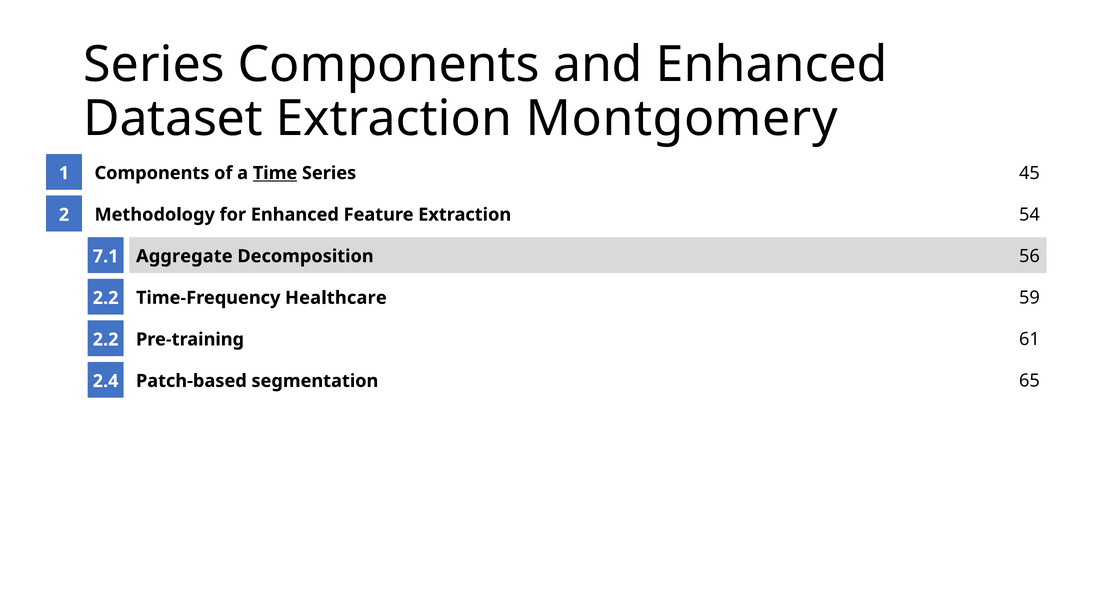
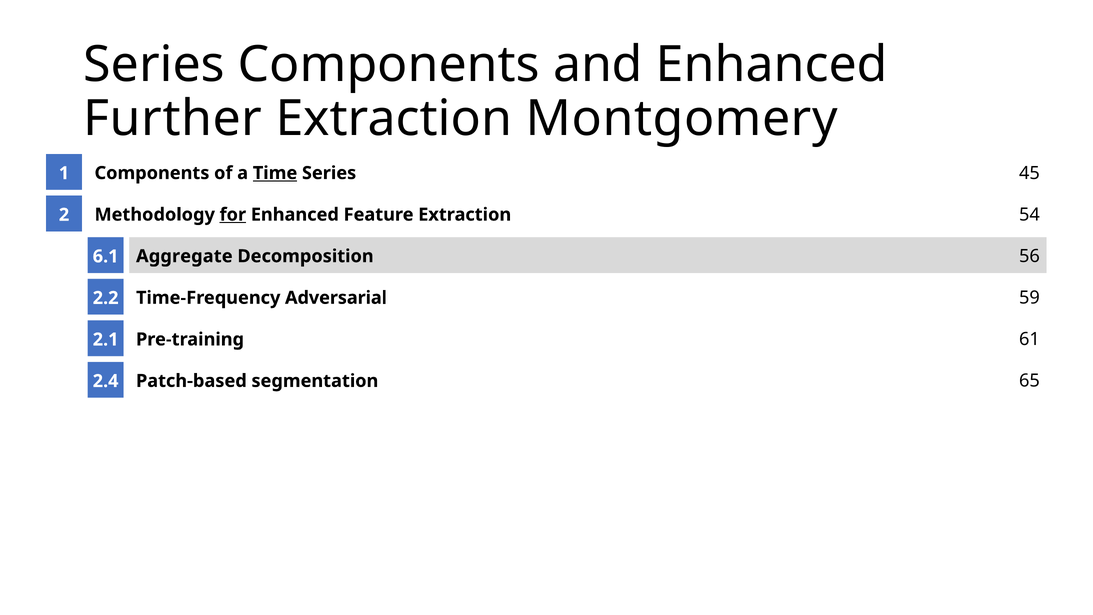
Dataset: Dataset -> Further (173, 119)
for underline: none -> present (233, 215)
7.1: 7.1 -> 6.1 (106, 256)
Healthcare: Healthcare -> Adversarial (336, 298)
2.2: 2.2 -> 2.1 (106, 339)
